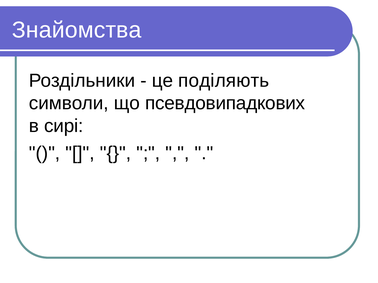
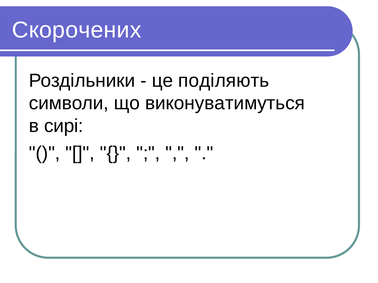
Знайомства: Знайомства -> Скорочених (77, 30)
псевдовипадкових: псевдовипадкових -> виконуватимуться (225, 103)
